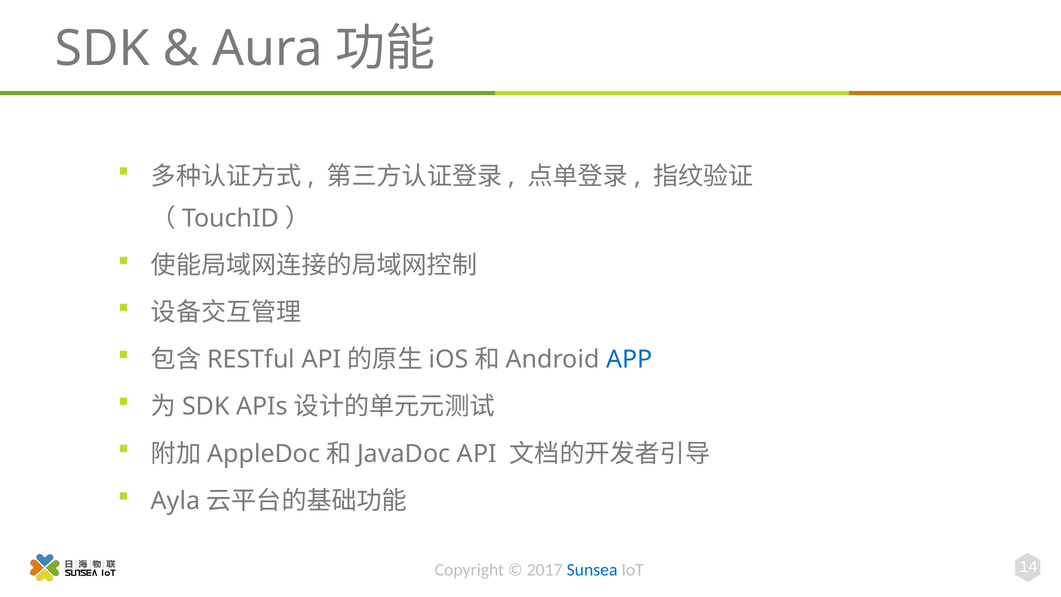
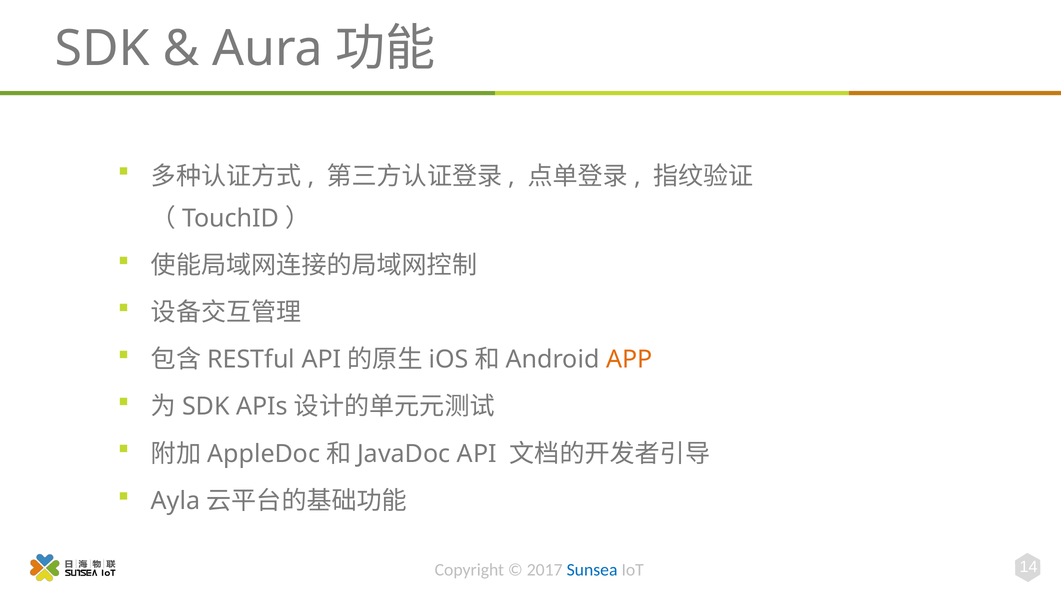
APP colour: blue -> orange (629, 359)
